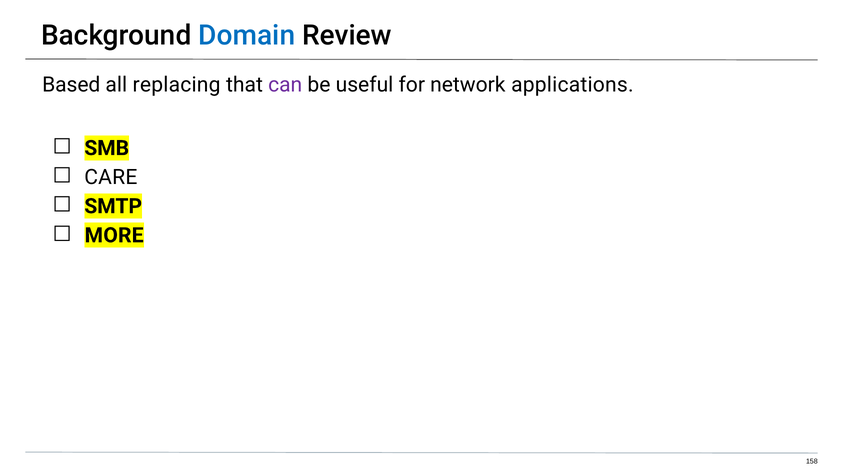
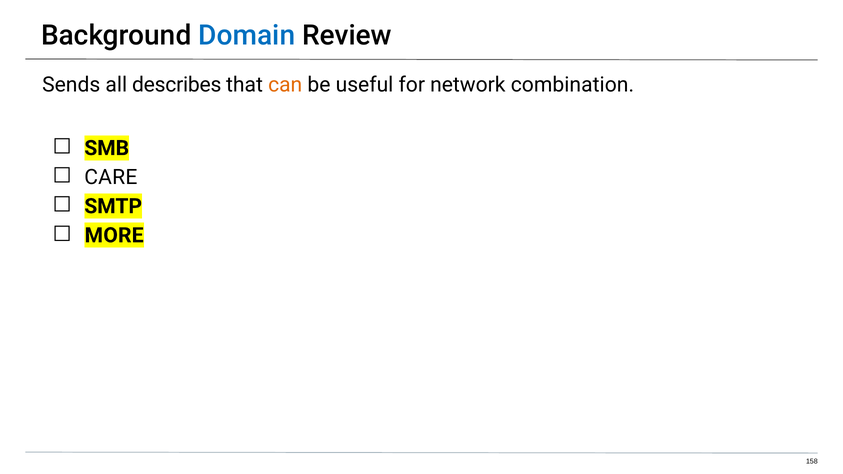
Based: Based -> Sends (71, 85)
replacing: replacing -> describes (177, 85)
can colour: purple -> orange (285, 85)
applications: applications -> combination (572, 85)
